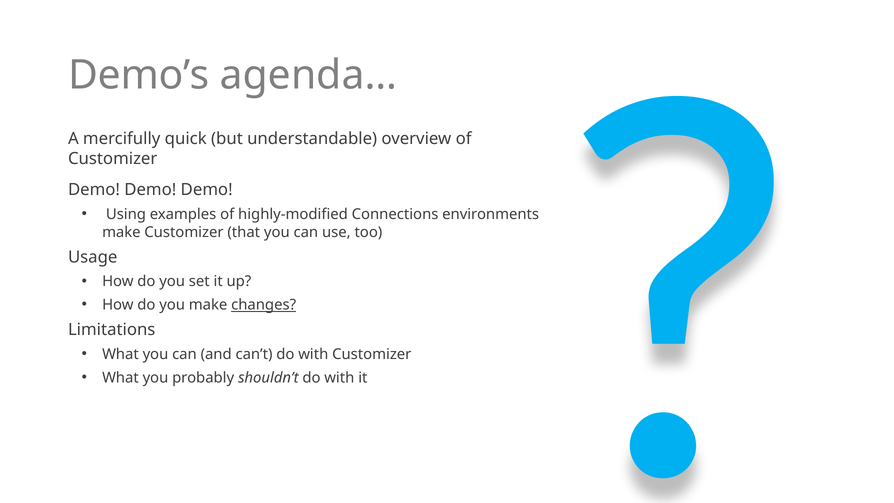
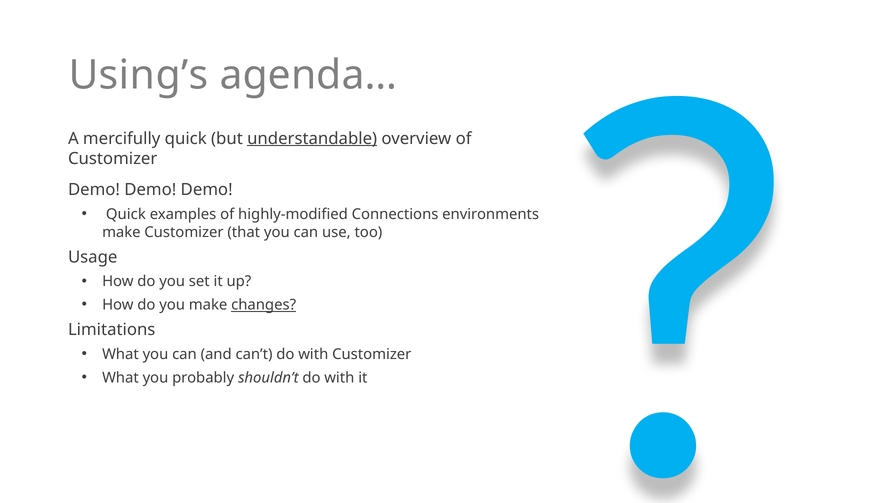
Demo’s: Demo’s -> Using’s (138, 75)
understandable underline: none -> present (312, 138)
Using: Using -> Quick (126, 214)
